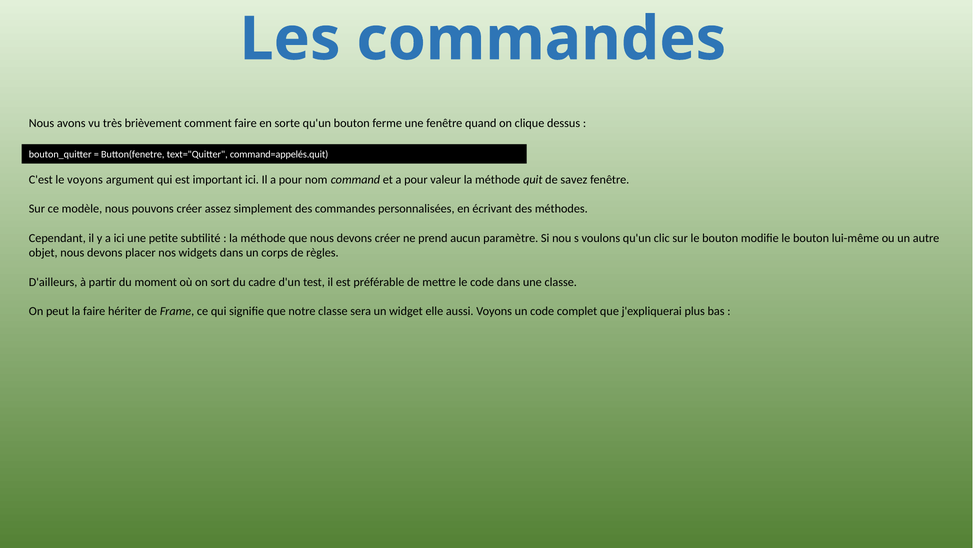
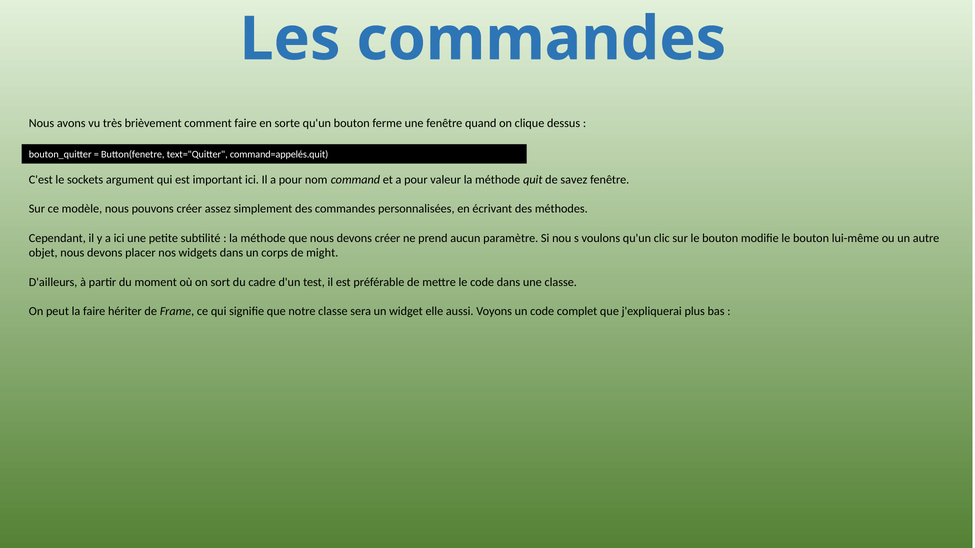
le voyons: voyons -> sockets (85, 180)
règles: règles -> might (322, 253)
